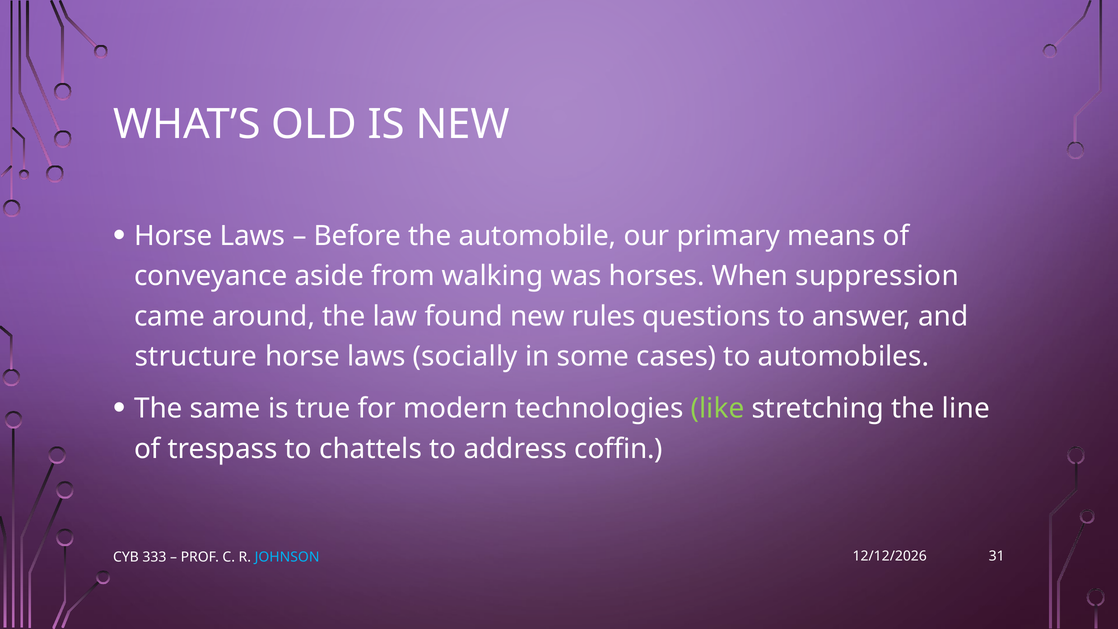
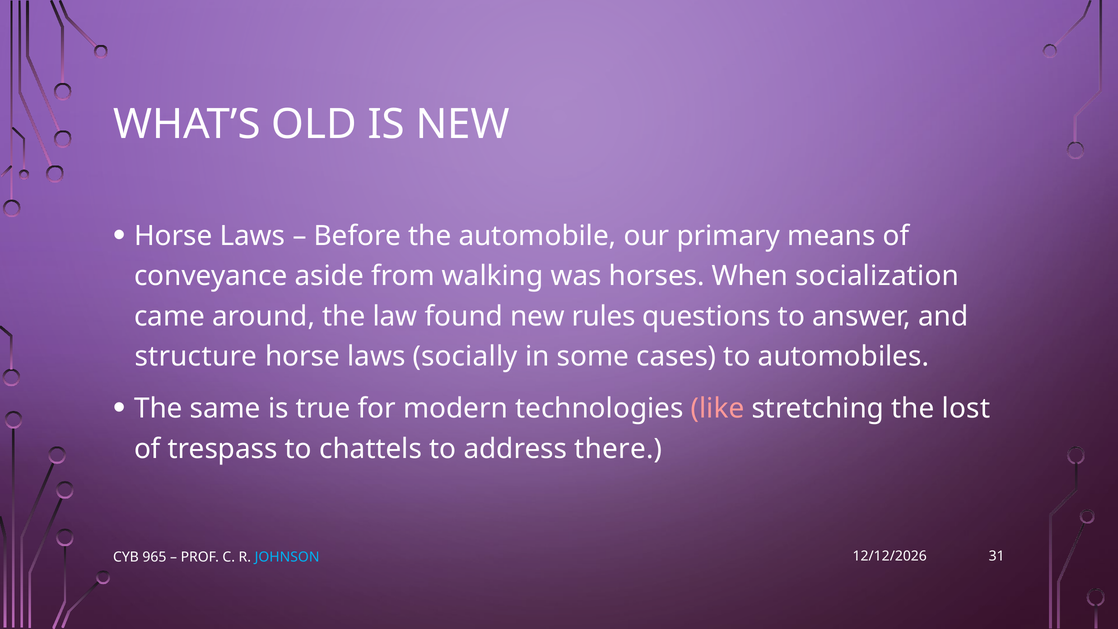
suppression: suppression -> socialization (877, 276)
like colour: light green -> pink (718, 409)
line: line -> lost (966, 409)
coffin: coffin -> there (618, 449)
333: 333 -> 965 (154, 557)
